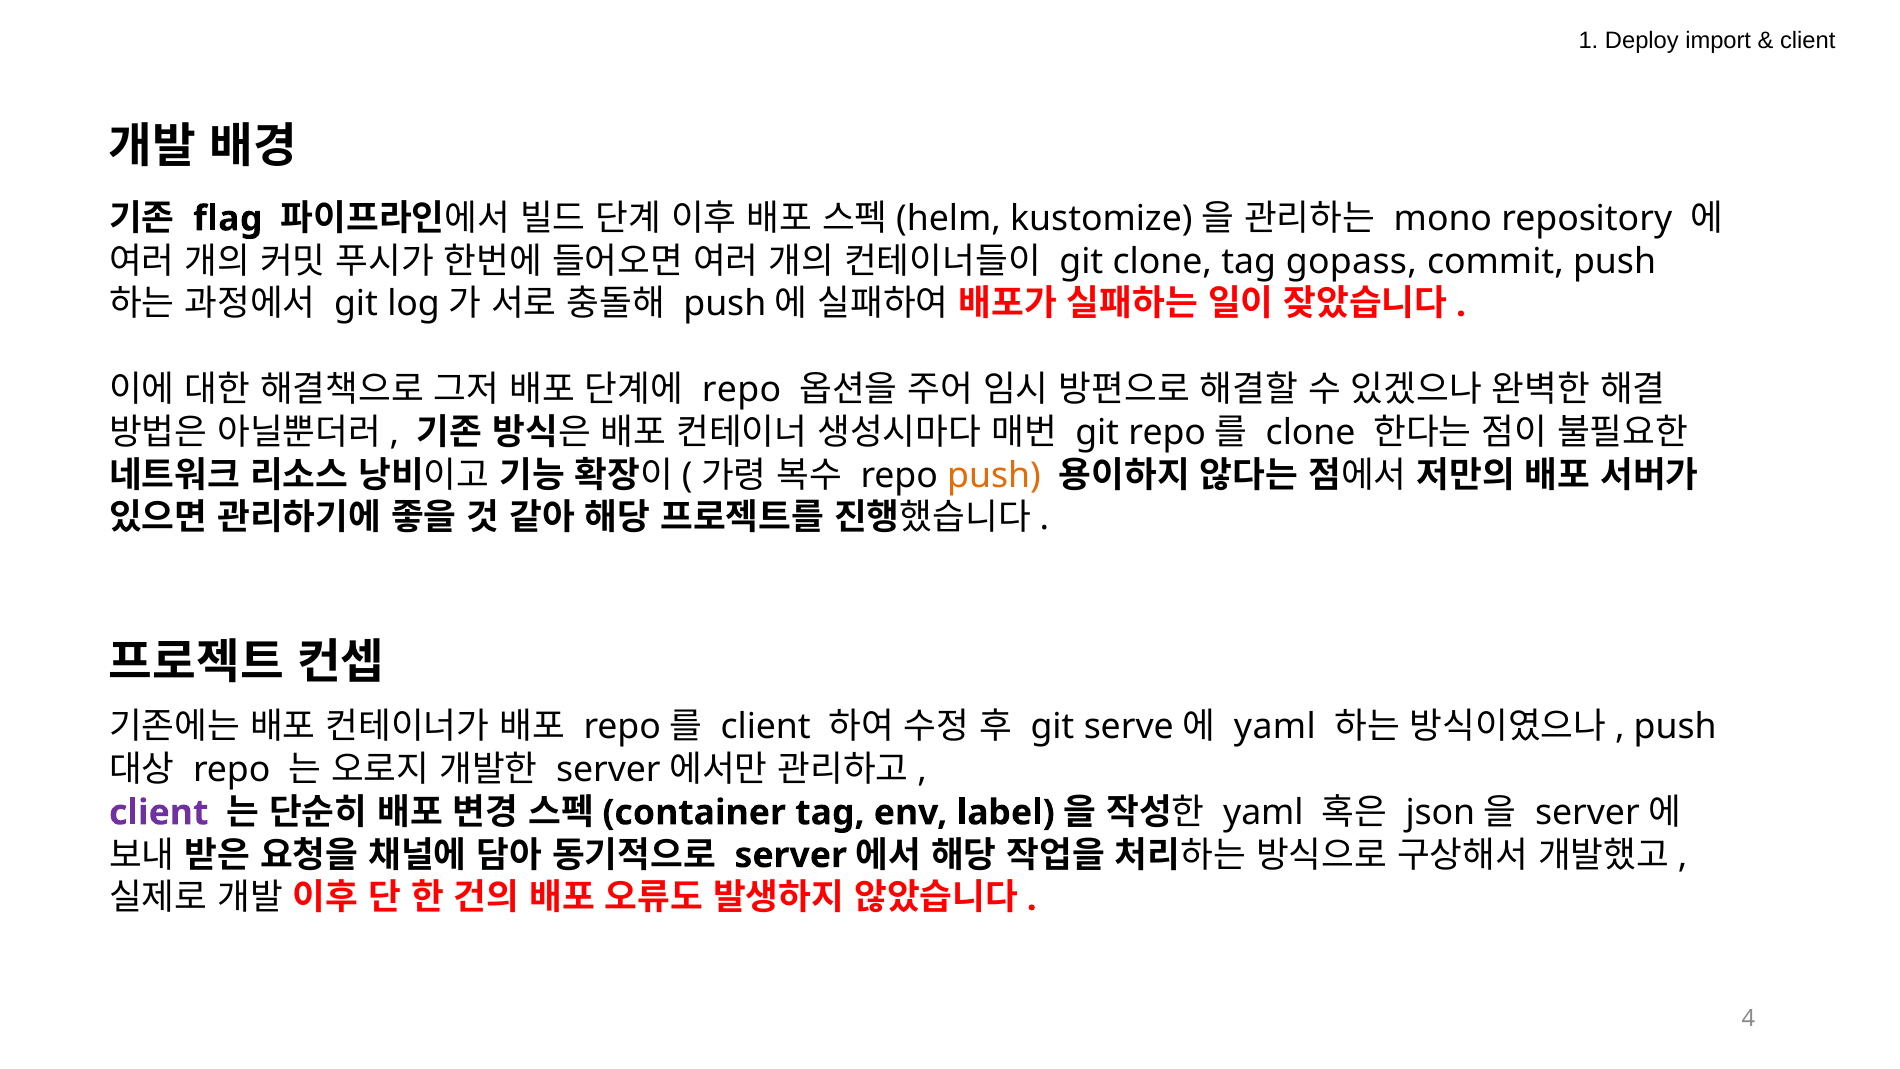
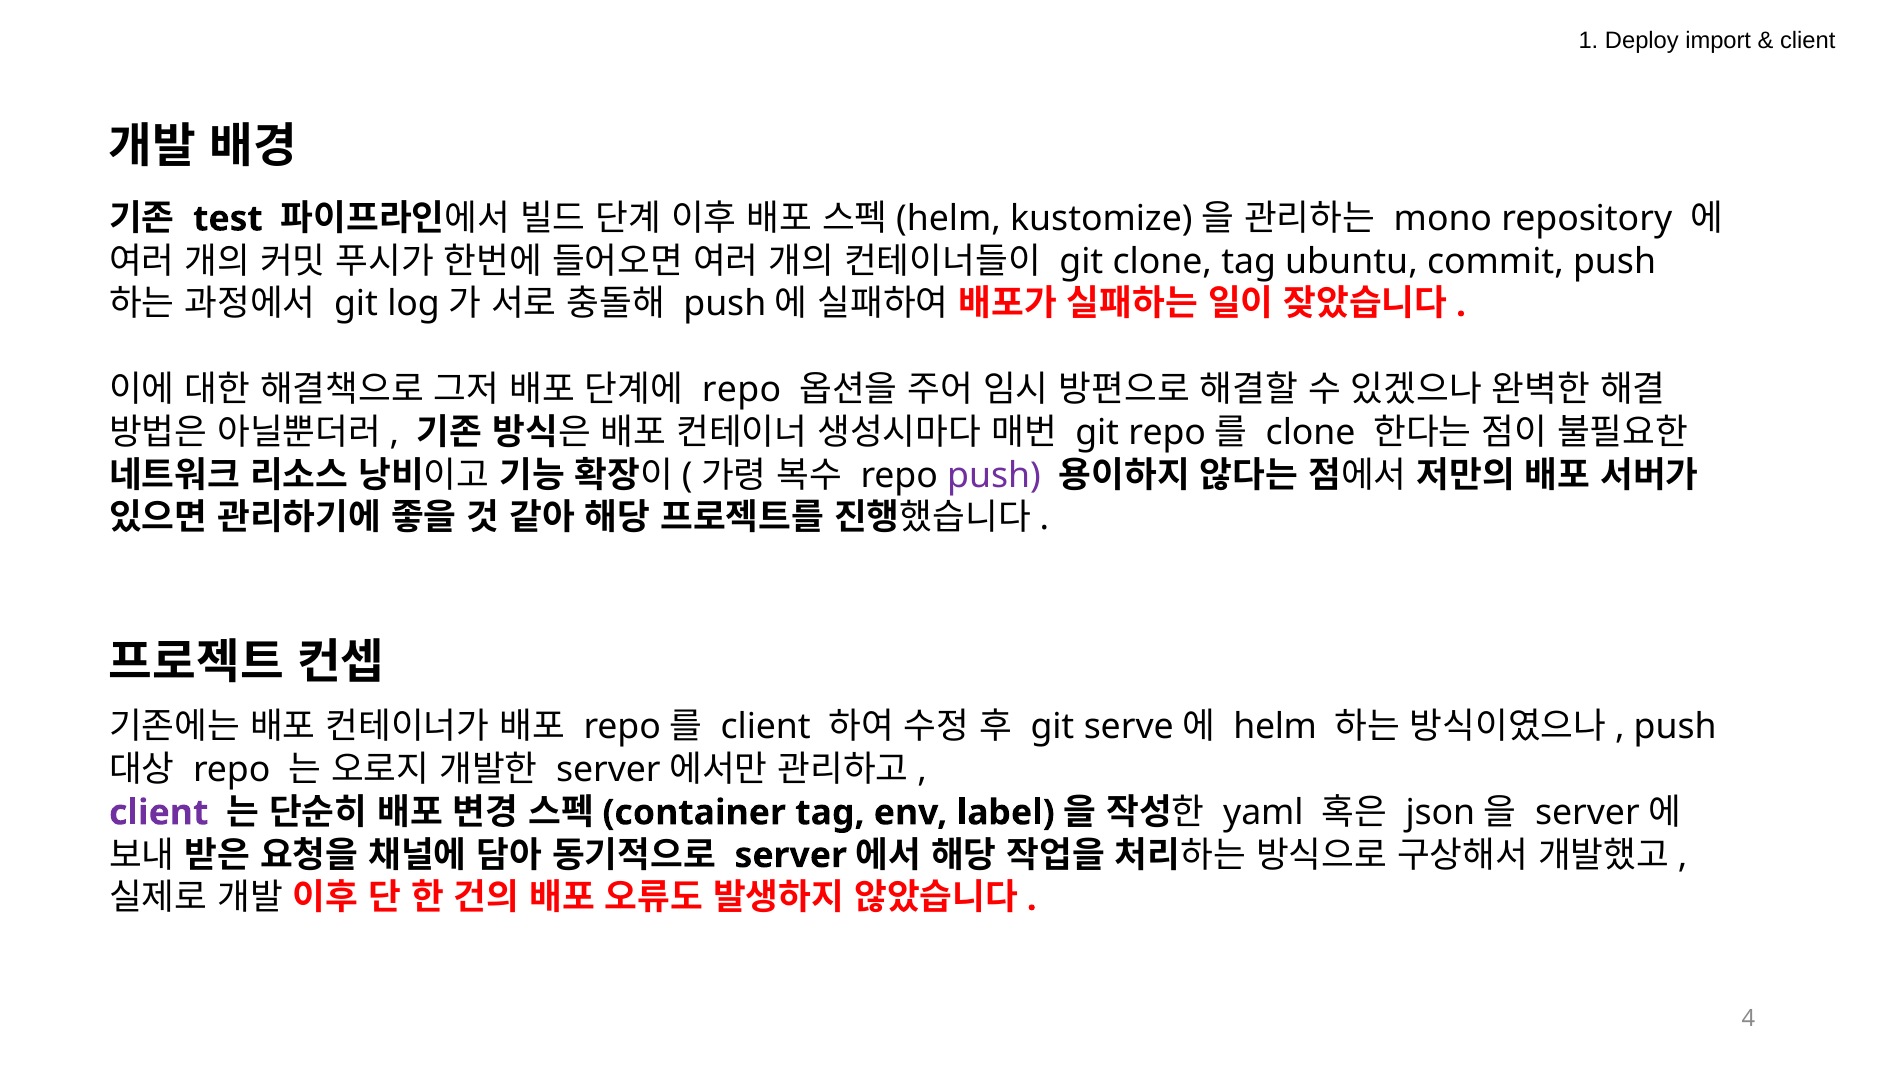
flag: flag -> test (228, 219)
gopass: gopass -> ubuntu (1352, 261)
push colour: orange -> purple (994, 475)
yaml: yaml -> helm (1275, 727)
